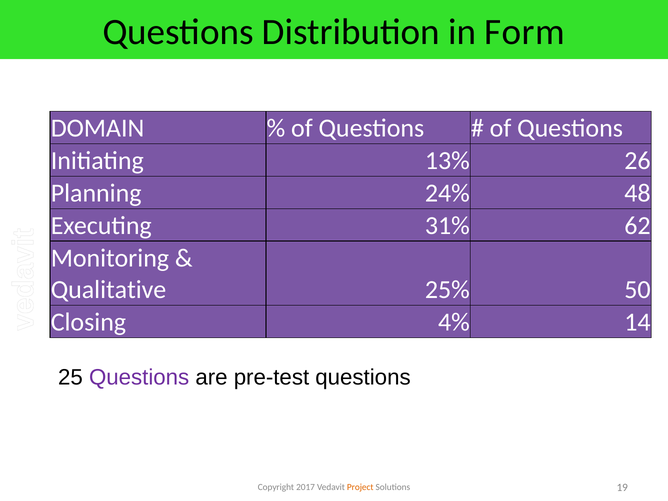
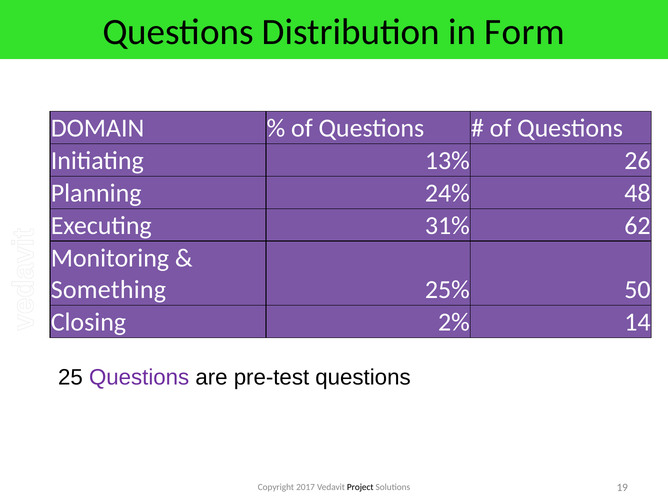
Qualitative: Qualitative -> Something (108, 290)
4%: 4% -> 2% (454, 322)
Project colour: orange -> black (360, 487)
